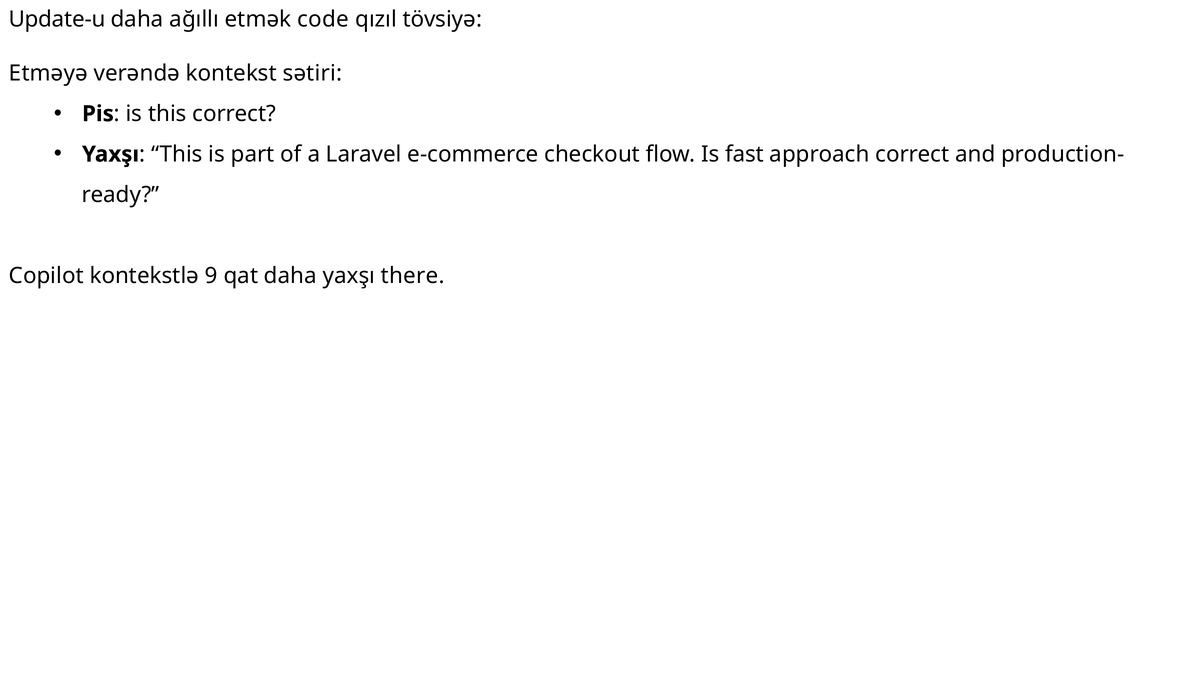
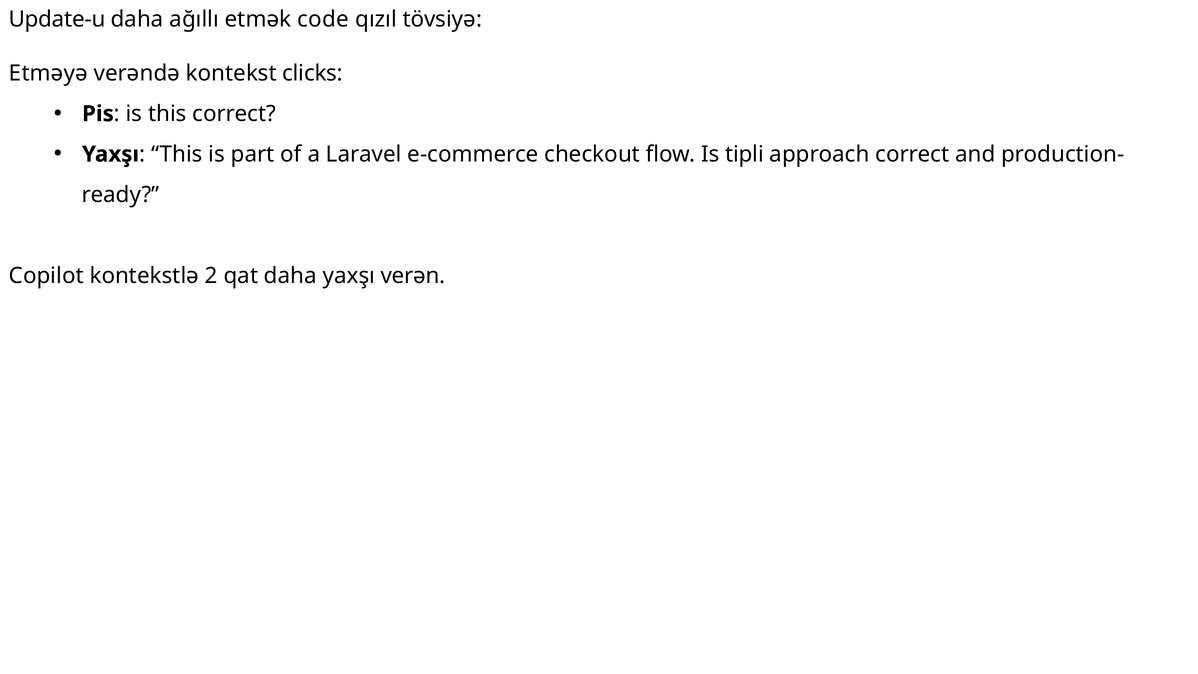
sətiri: sətiri -> clicks (313, 73)
fast: fast -> tipli (745, 154)
9: 9 -> 2 (211, 276)
there: there -> verən (413, 276)
